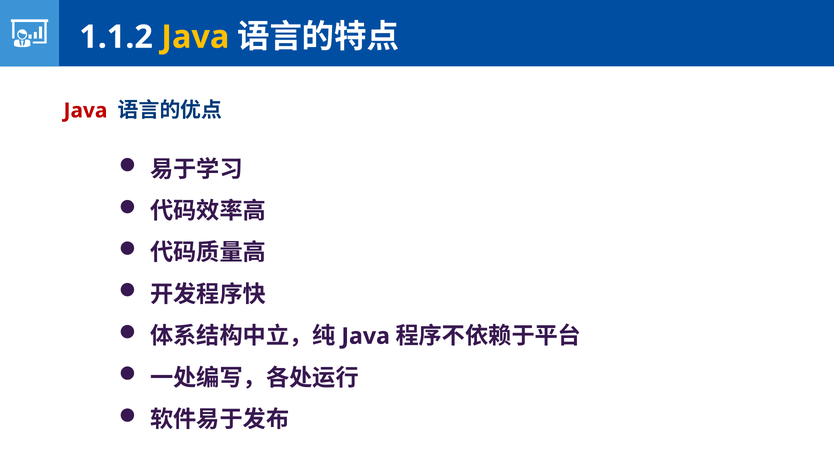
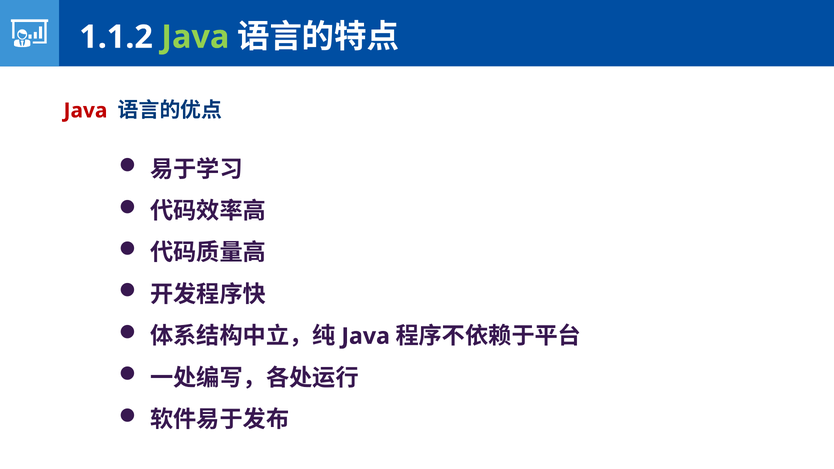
Java colour: yellow -> light green (195, 37)
